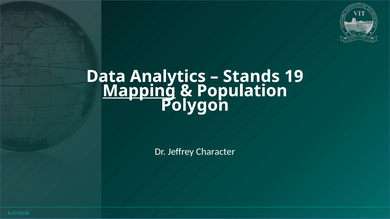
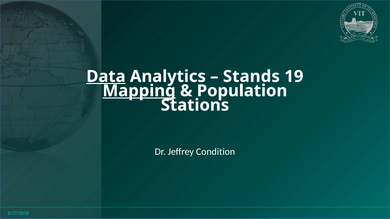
Data underline: none -> present (106, 77)
Polygon: Polygon -> Stations (195, 105)
Character: Character -> Condition (216, 152)
